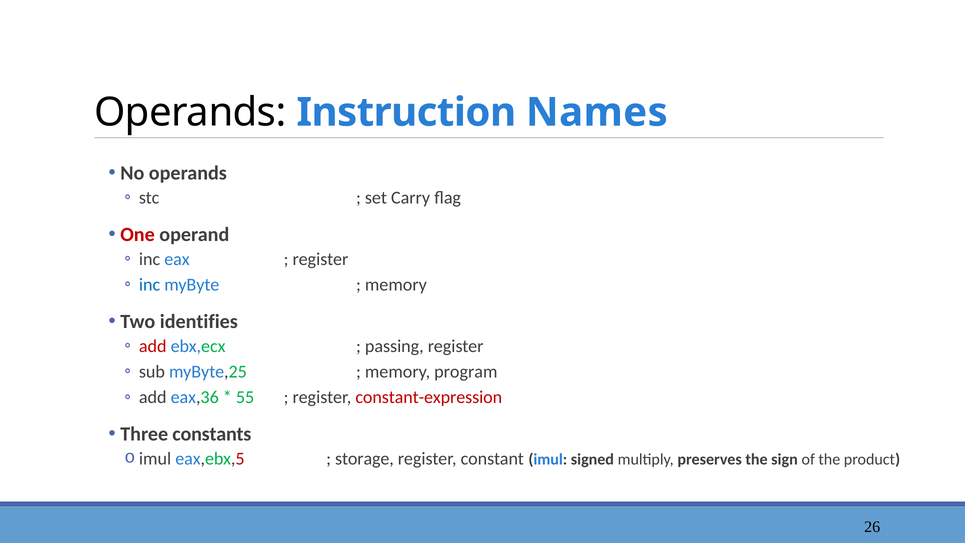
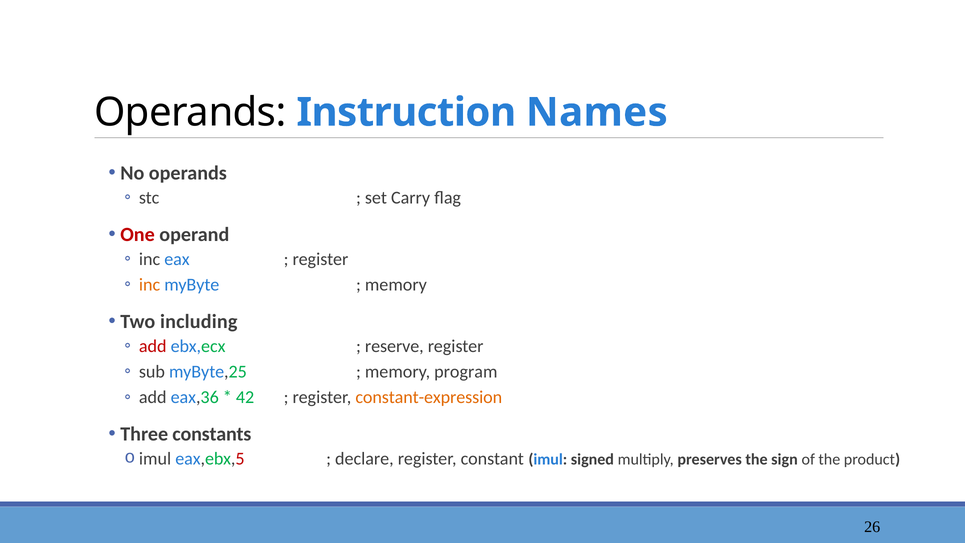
inc colour: blue -> orange (150, 285)
identifies: identifies -> including (199, 321)
passing: passing -> reserve (394, 346)
55: 55 -> 42 (245, 397)
constant-expression colour: red -> orange (429, 397)
storage: storage -> declare (364, 459)
